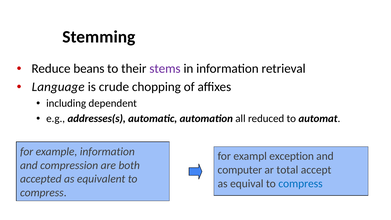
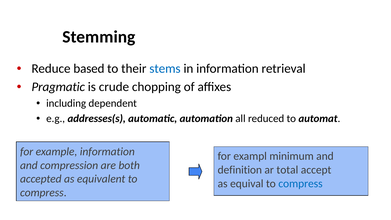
beans: beans -> based (89, 68)
stems colour: purple -> blue (165, 68)
Language: Language -> Pragmatic (58, 87)
exception: exception -> minimum (292, 156)
computer: computer -> definition (240, 170)
